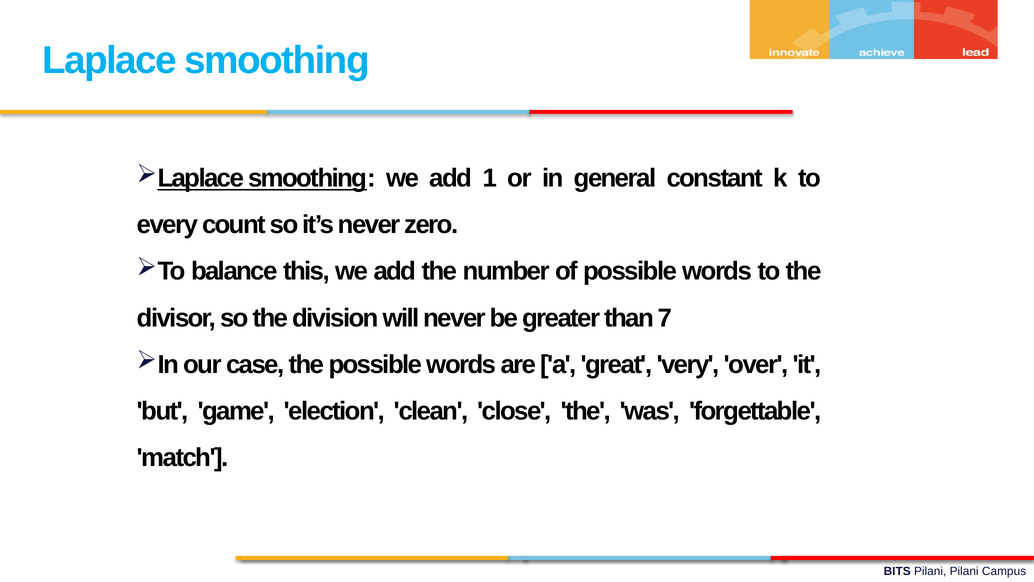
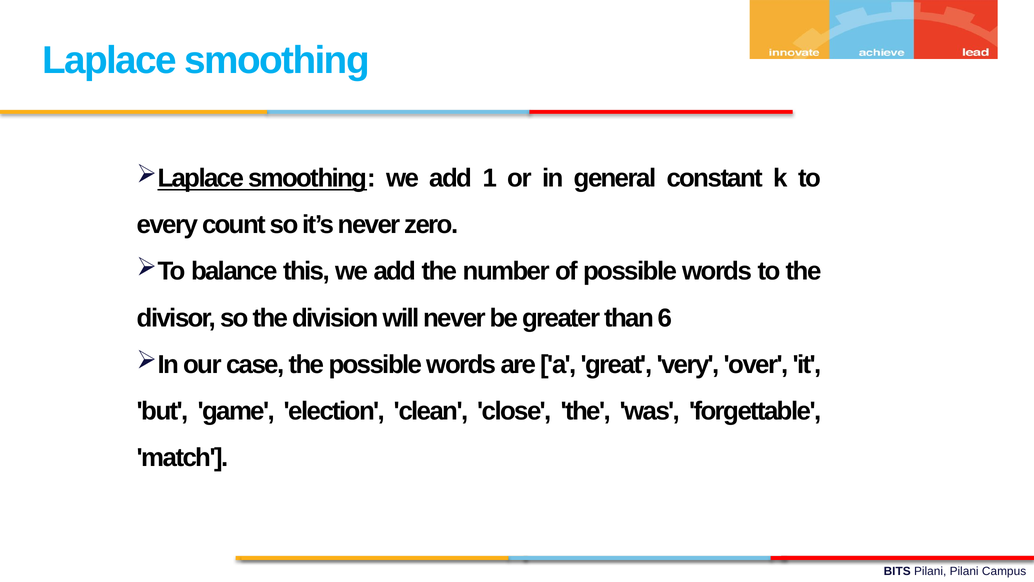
7: 7 -> 6 (665, 318)
